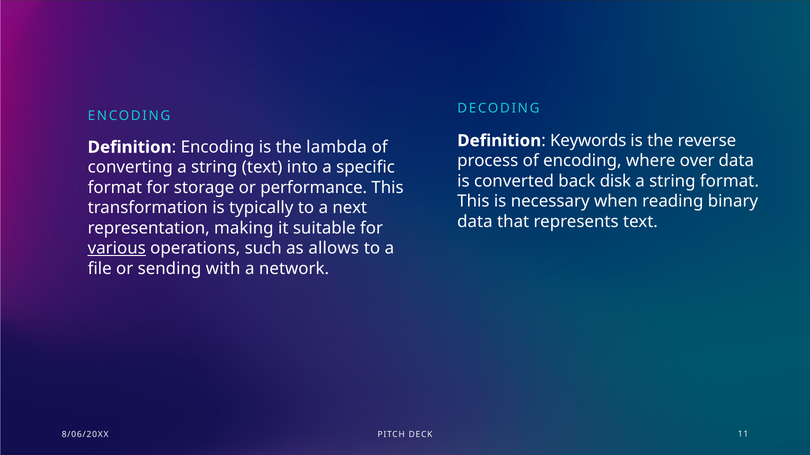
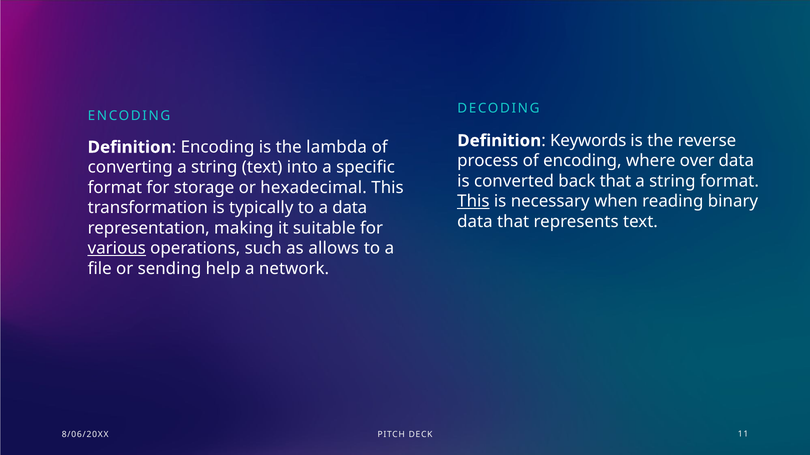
back disk: disk -> that (615, 181)
performance: performance -> hexadecimal (314, 188)
This underline: none -> present (473, 202)
a next: next -> data (350, 208)
with: with -> help (223, 269)
